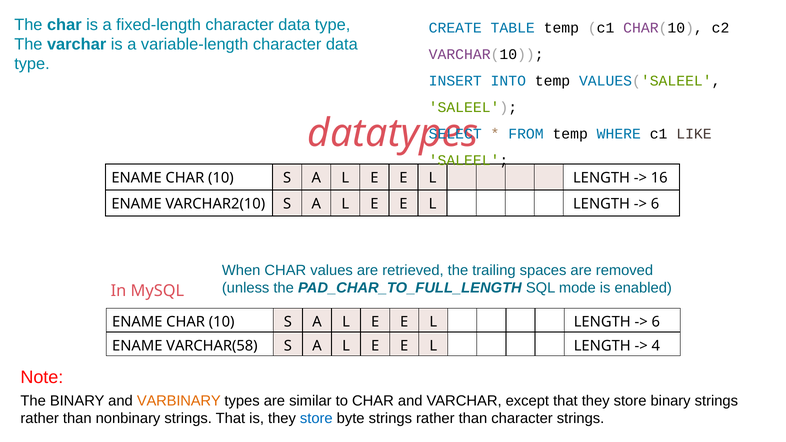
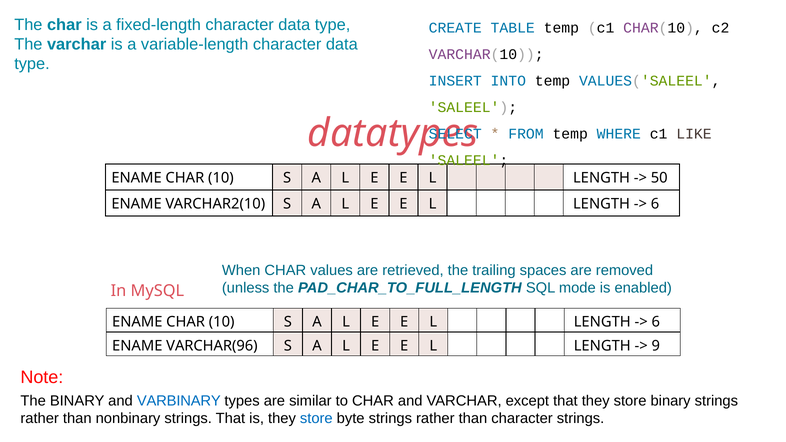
16: 16 -> 50 (659, 178)
VARCHAR(58: VARCHAR(58 -> VARCHAR(96 (212, 346)
4: 4 -> 9 (656, 346)
VARBINARY colour: orange -> blue (179, 401)
